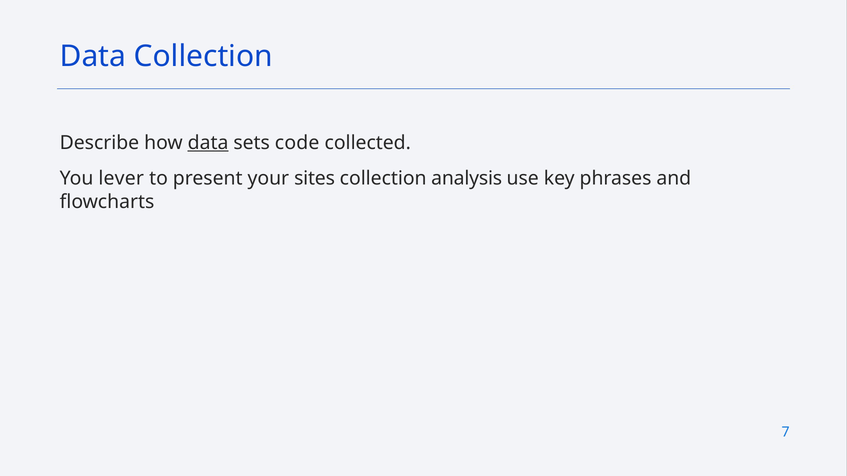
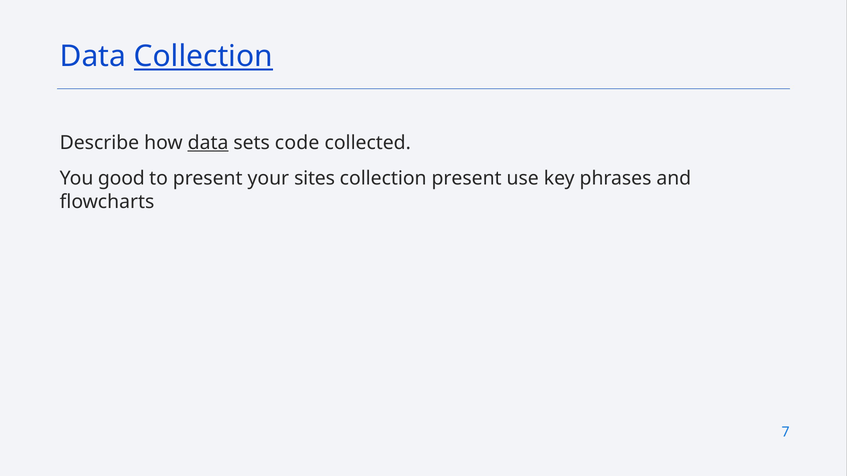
Collection underline: none -> present (203, 57)
lever: lever -> good (121, 179)
collection analysis: analysis -> present (467, 179)
